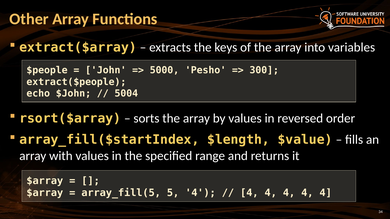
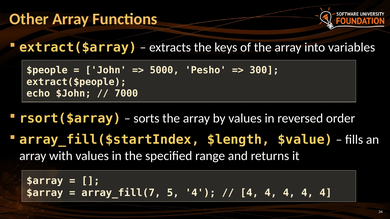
5004: 5004 -> 7000 (126, 94)
array_fill(5: array_fill(5 -> array_fill(7 (121, 193)
